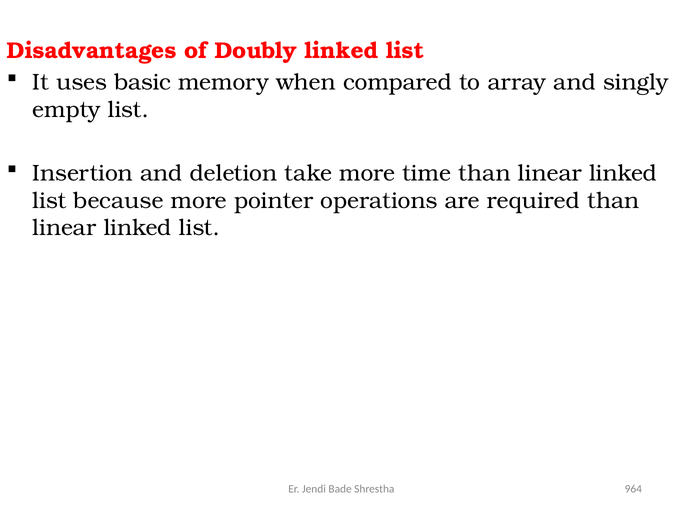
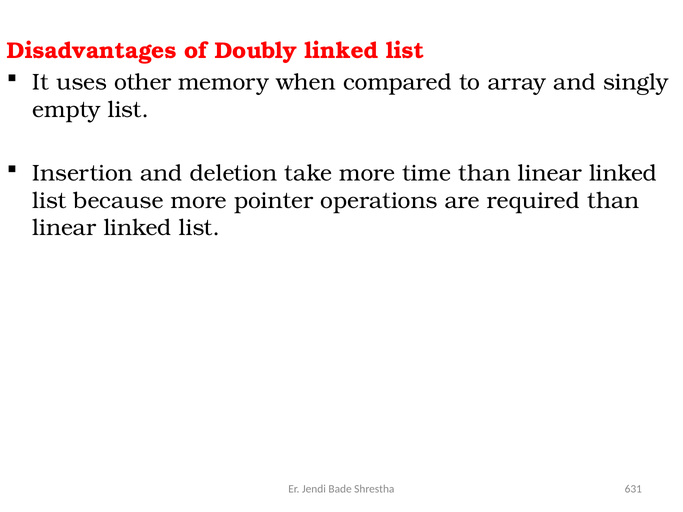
basic: basic -> other (143, 82)
964: 964 -> 631 (633, 489)
